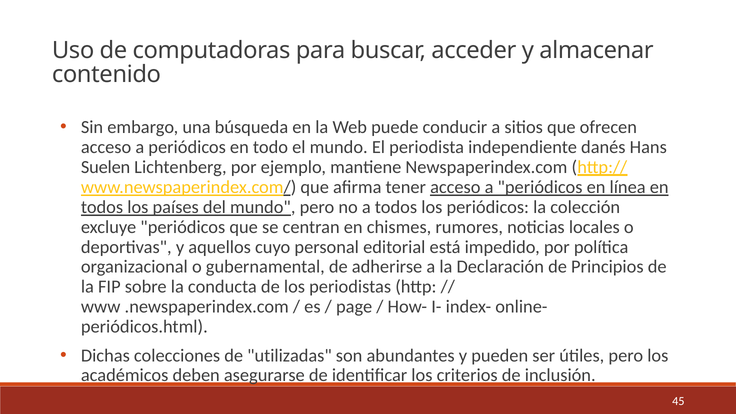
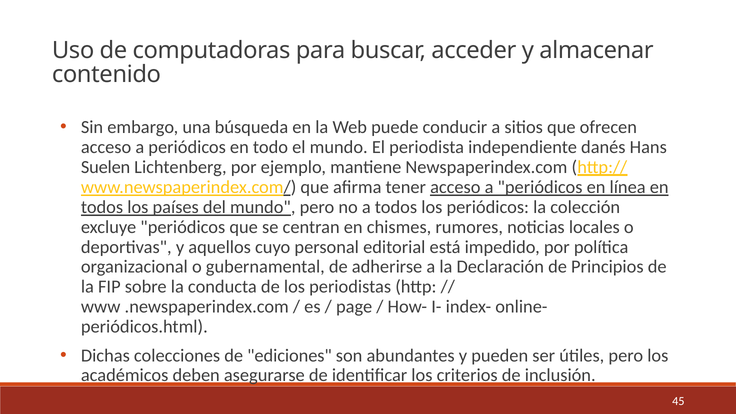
utilizadas: utilizadas -> ediciones (290, 356)
